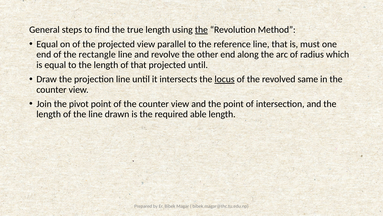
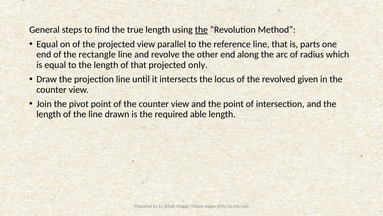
must: must -> parts (310, 44)
projected until: until -> only (198, 65)
locus underline: present -> none (225, 79)
same: same -> given (308, 79)
